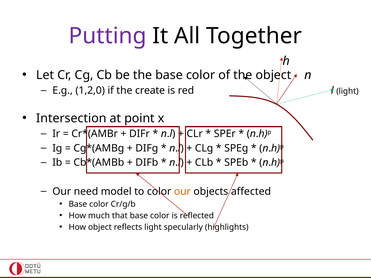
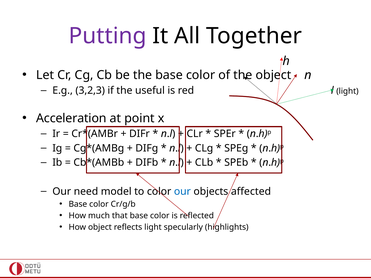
1,2,0: 1,2,0 -> 3,2,3 (90, 91)
create: create -> useful (150, 91)
Intersection: Intersection -> Acceleration (71, 118)
our colour: orange -> blue (182, 192)
